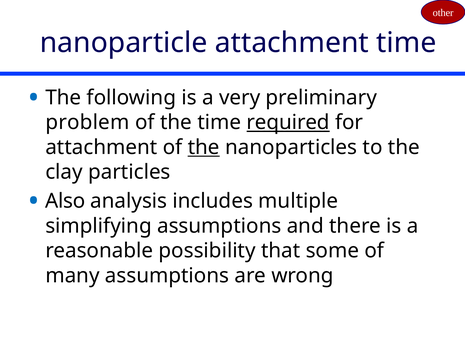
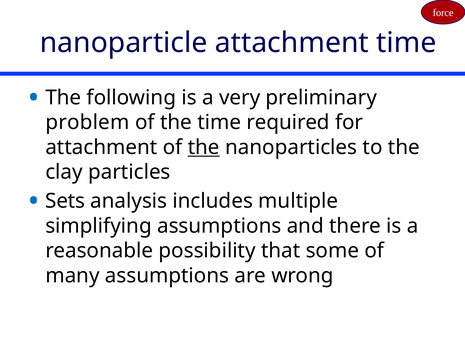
other: other -> force (443, 13)
required underline: present -> none (288, 122)
Also: Also -> Sets (65, 201)
